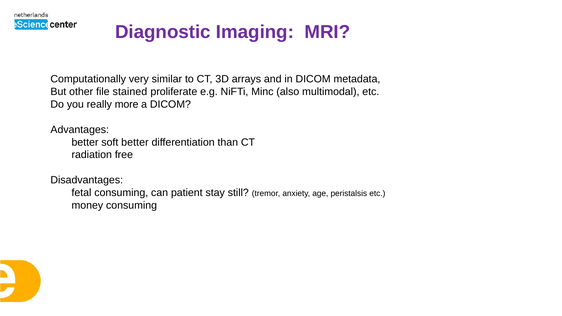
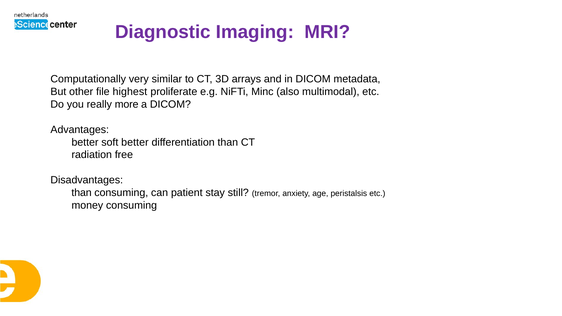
stained: stained -> highest (130, 92)
fetal: fetal -> than (82, 193)
